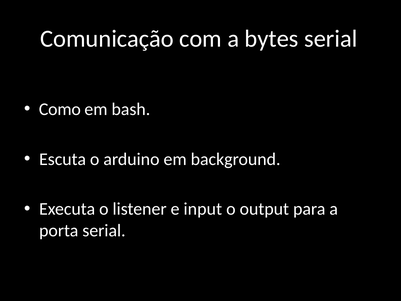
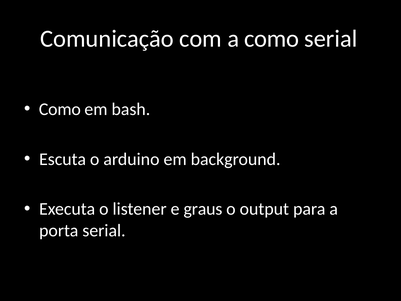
a bytes: bytes -> como (272, 39)
input: input -> graus (203, 209)
